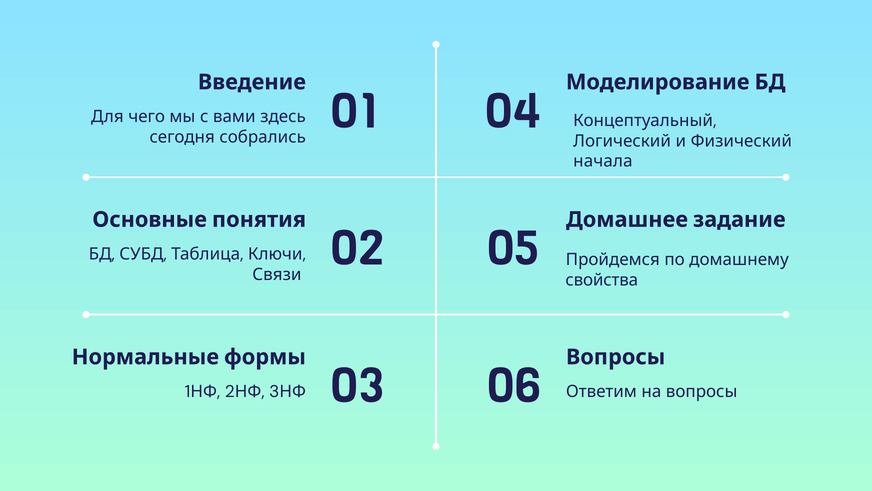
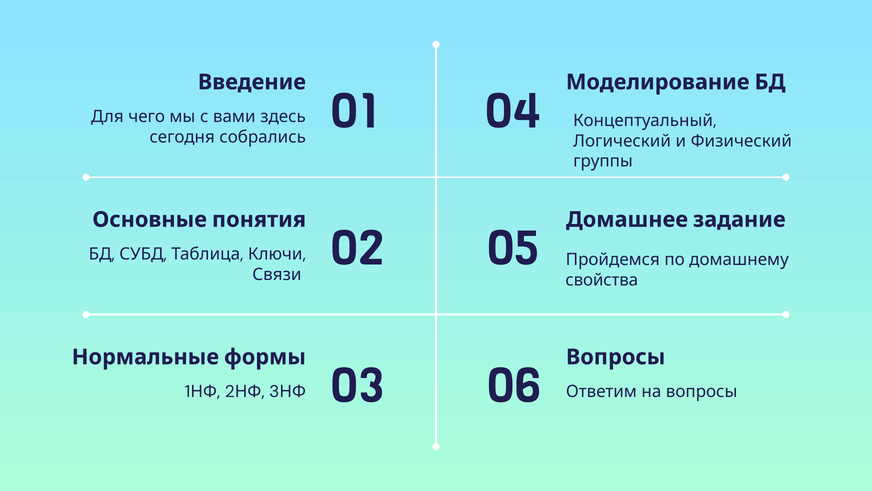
начала: начала -> группы (603, 161)
